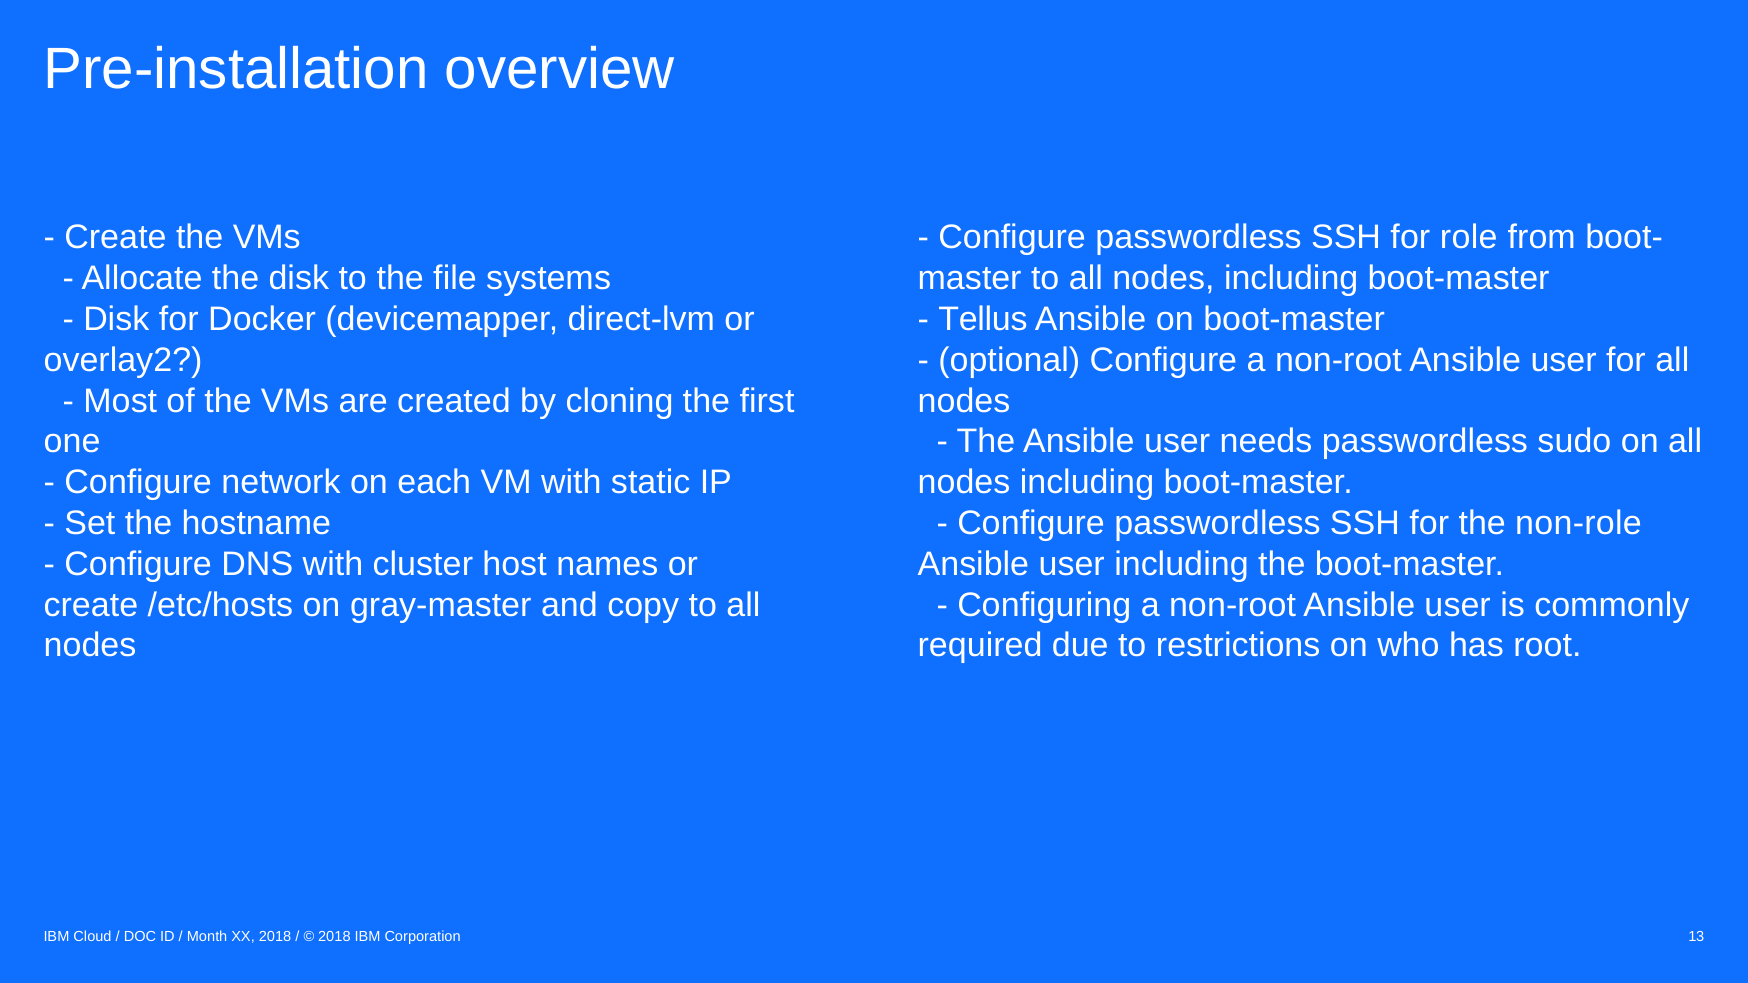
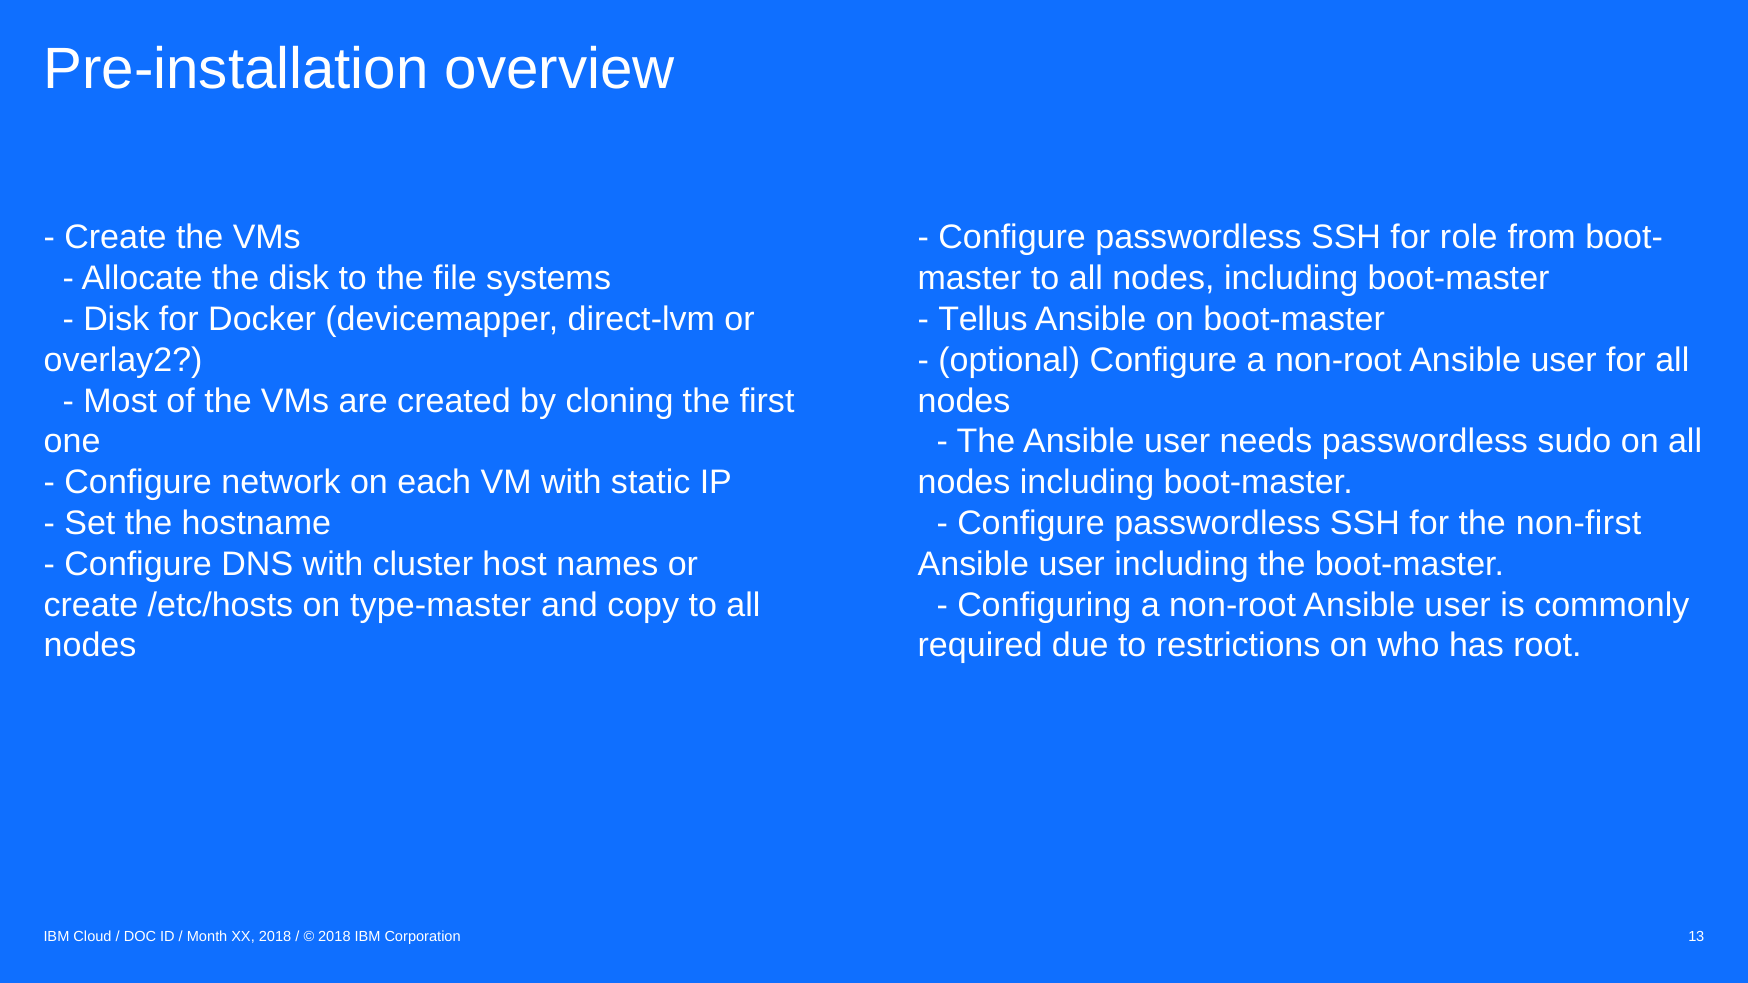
non-role: non-role -> non-first (1579, 523)
gray-master: gray-master -> type-master (441, 605)
